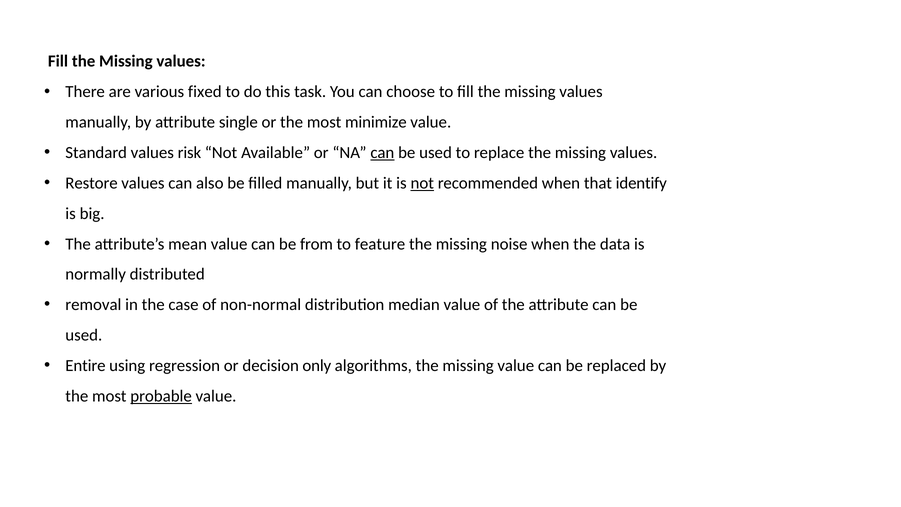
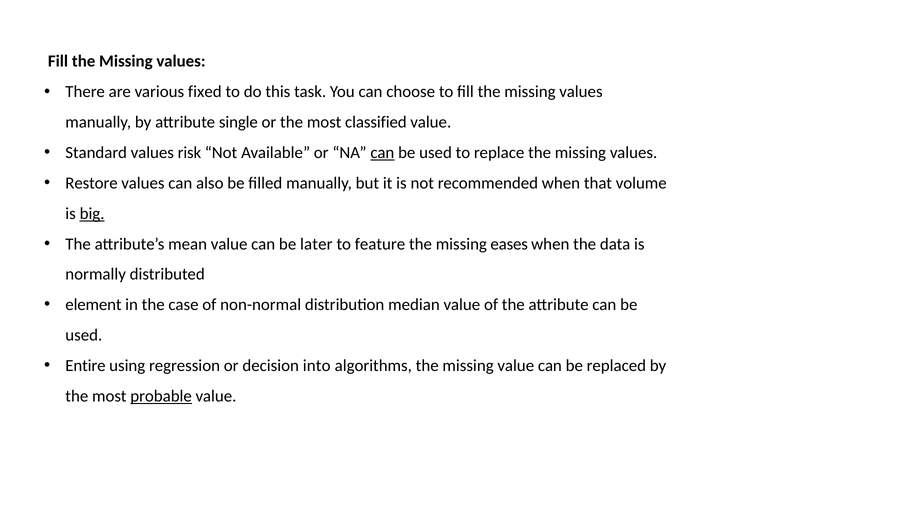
minimize: minimize -> classified (376, 122)
not underline: present -> none (422, 183)
identify: identify -> volume (641, 183)
big underline: none -> present (92, 213)
from: from -> later (316, 244)
noise: noise -> eases (509, 244)
removal: removal -> element (93, 305)
only: only -> into (317, 365)
